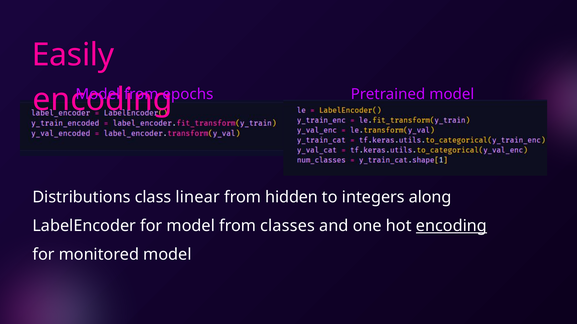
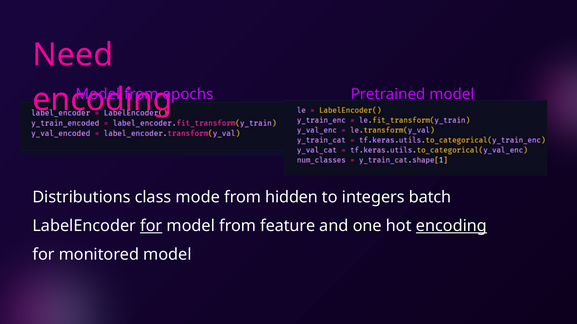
Easily: Easily -> Need (73, 55)
linear: linear -> mode (198, 198)
along: along -> batch (430, 198)
for underline: none -> present (151, 226)
classes: classes -> feature (288, 226)
